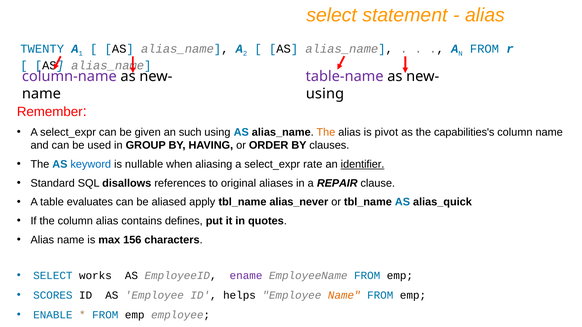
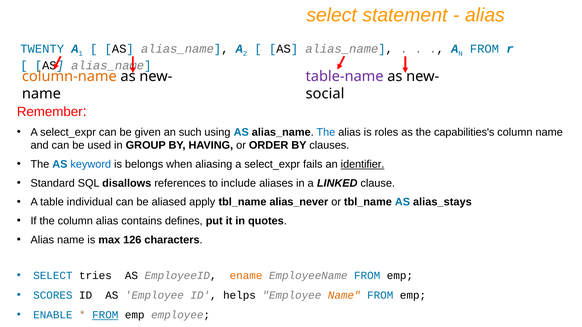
column-name colour: purple -> orange (69, 76)
using: using -> social (325, 94)
The colour: orange -> blue (326, 132)
pivot: pivot -> roles (386, 132)
nullable: nullable -> belongs (144, 164)
rate: rate -> fails (313, 164)
original: original -> include (239, 183)
REPAIR: REPAIR -> LINKED (337, 183)
evaluates: evaluates -> individual (90, 202)
alias_quick: alias_quick -> alias_stays (442, 202)
156: 156 -> 126 (132, 240)
works: works -> tries (95, 276)
ename colour: purple -> orange (246, 276)
FROM underline: none -> present (105, 315)
